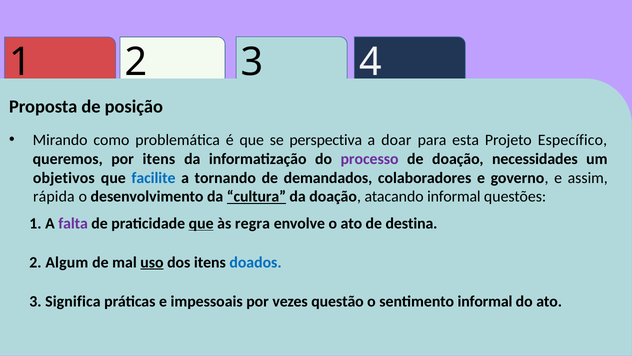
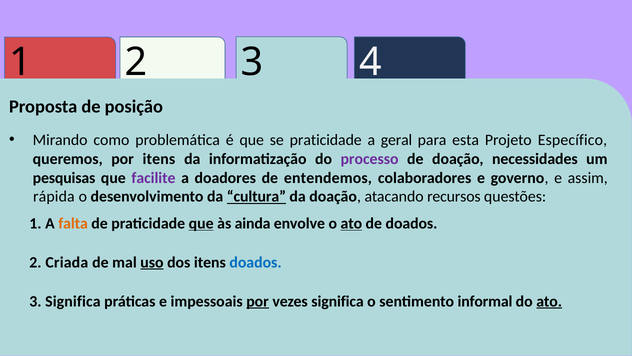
se perspectiva: perspectiva -> praticidade (326, 140)
doar: doar -> geral (397, 140)
objetivos: objetivos -> pesquisas (64, 178)
facilite colour: blue -> purple (154, 178)
tornando: tornando -> doadores (225, 178)
demandados: demandados -> entendemos (328, 178)
atacando informal: informal -> recursos (454, 196)
falta colour: purple -> orange (73, 223)
regra: regra -> ainda (253, 223)
ato underline: none -> present (351, 223)
de destina: destina -> doados (412, 223)
Algum: Algum -> Criada (67, 262)
por underline: none -> present (258, 301)
vezes questão: questão -> significa (338, 301)
ato underline: none -> present (549, 301)
